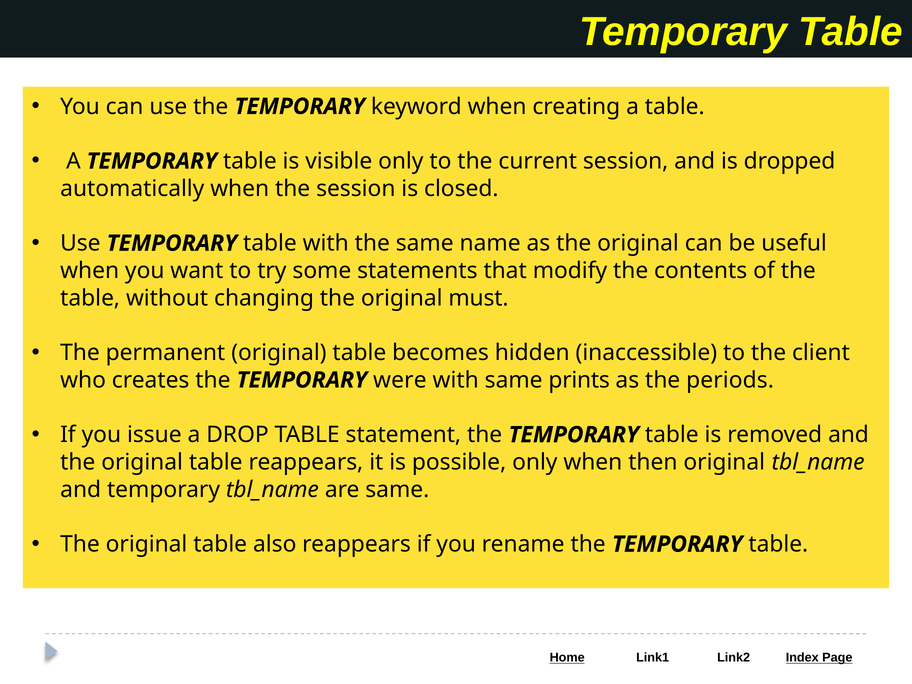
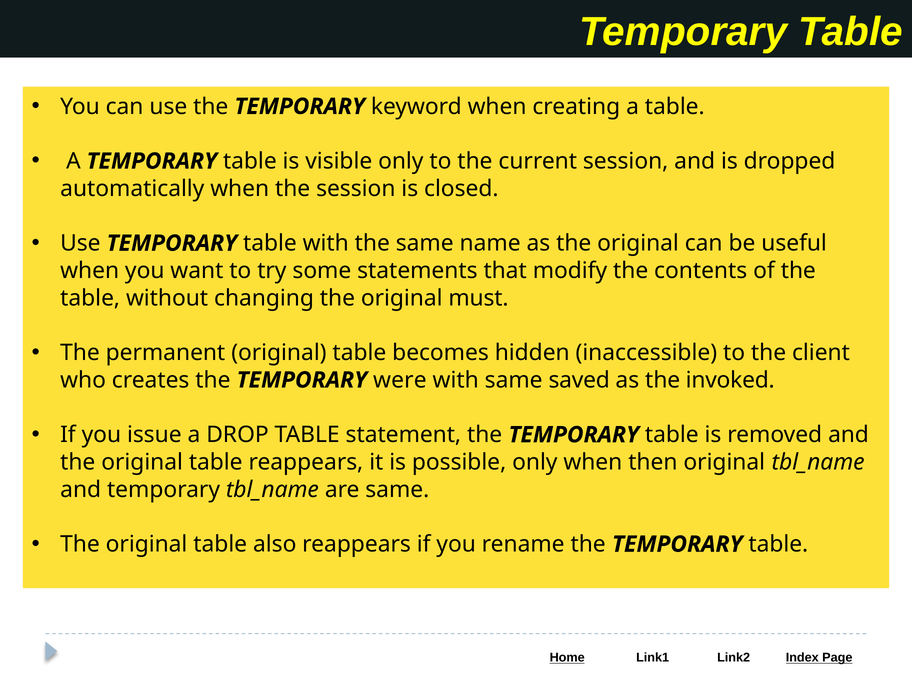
prints: prints -> saved (579, 380)
periods: periods -> invoked (730, 380)
